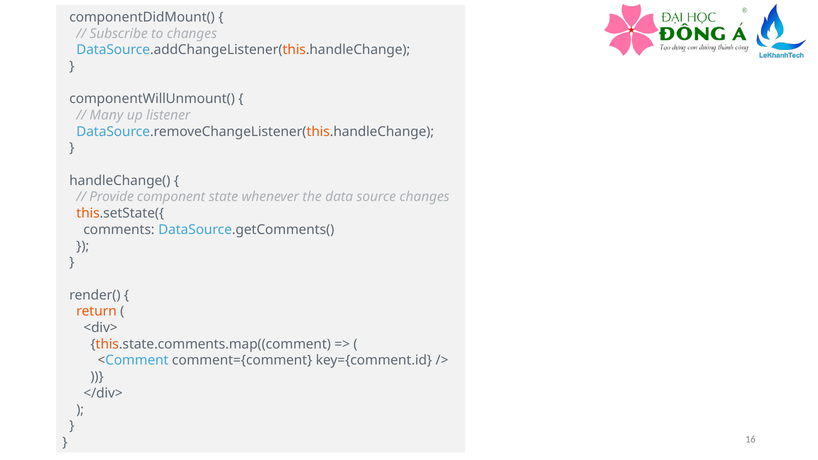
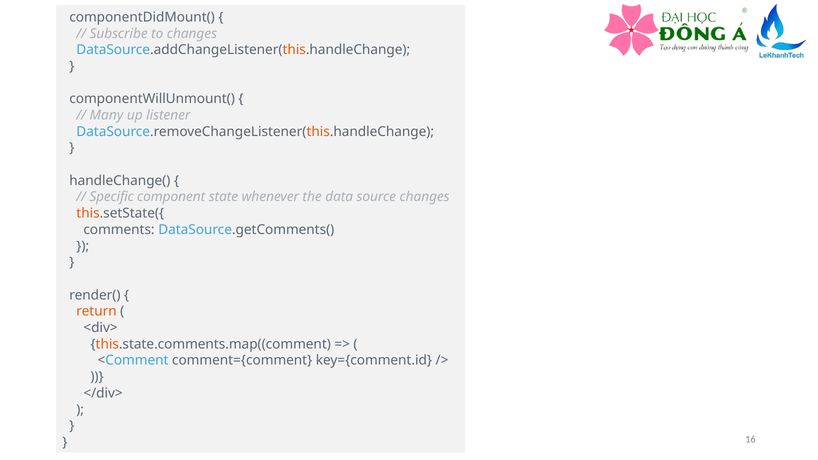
Provide: Provide -> Specific (112, 197)
